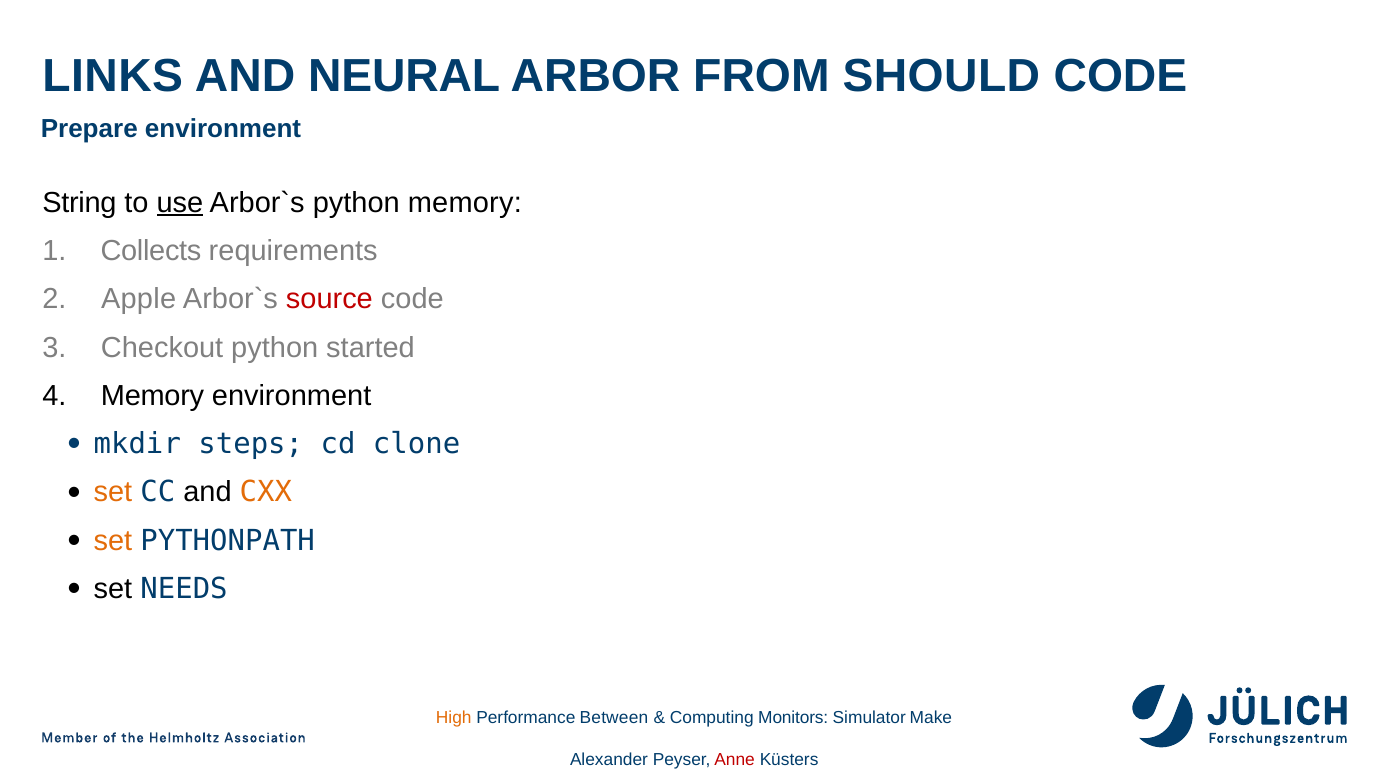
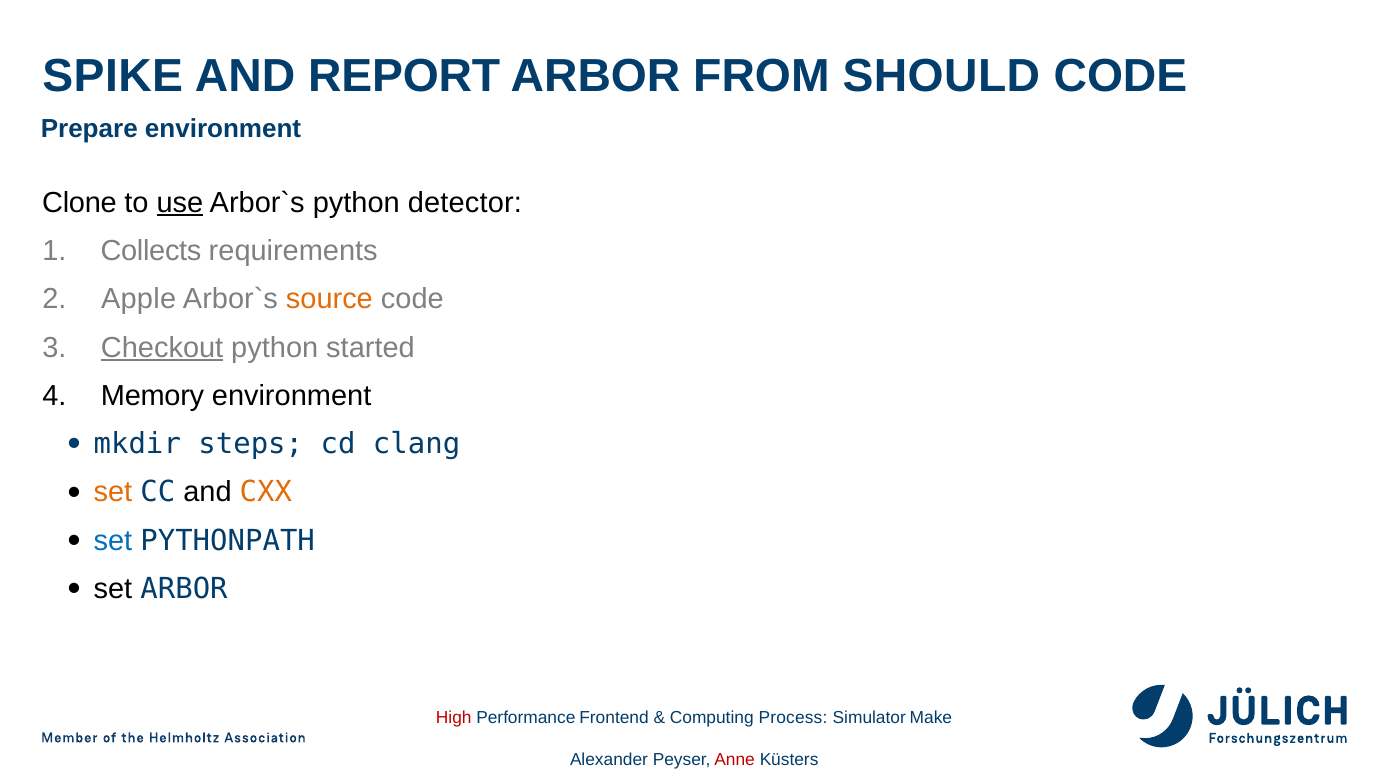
LINKS: LINKS -> SPIKE (113, 76)
NEURAL: NEURAL -> REPORT (404, 76)
String: String -> Clone (79, 202)
python memory: memory -> detector (465, 202)
source colour: red -> orange (329, 299)
Checkout underline: none -> present (162, 347)
clone: clone -> clang (417, 444)
set colour: orange -> blue (113, 540)
set NEEDS: NEEDS -> ARBOR (184, 589)
High colour: orange -> red (454, 717)
Between: Between -> Frontend (614, 717)
Monitors: Monitors -> Process (793, 717)
